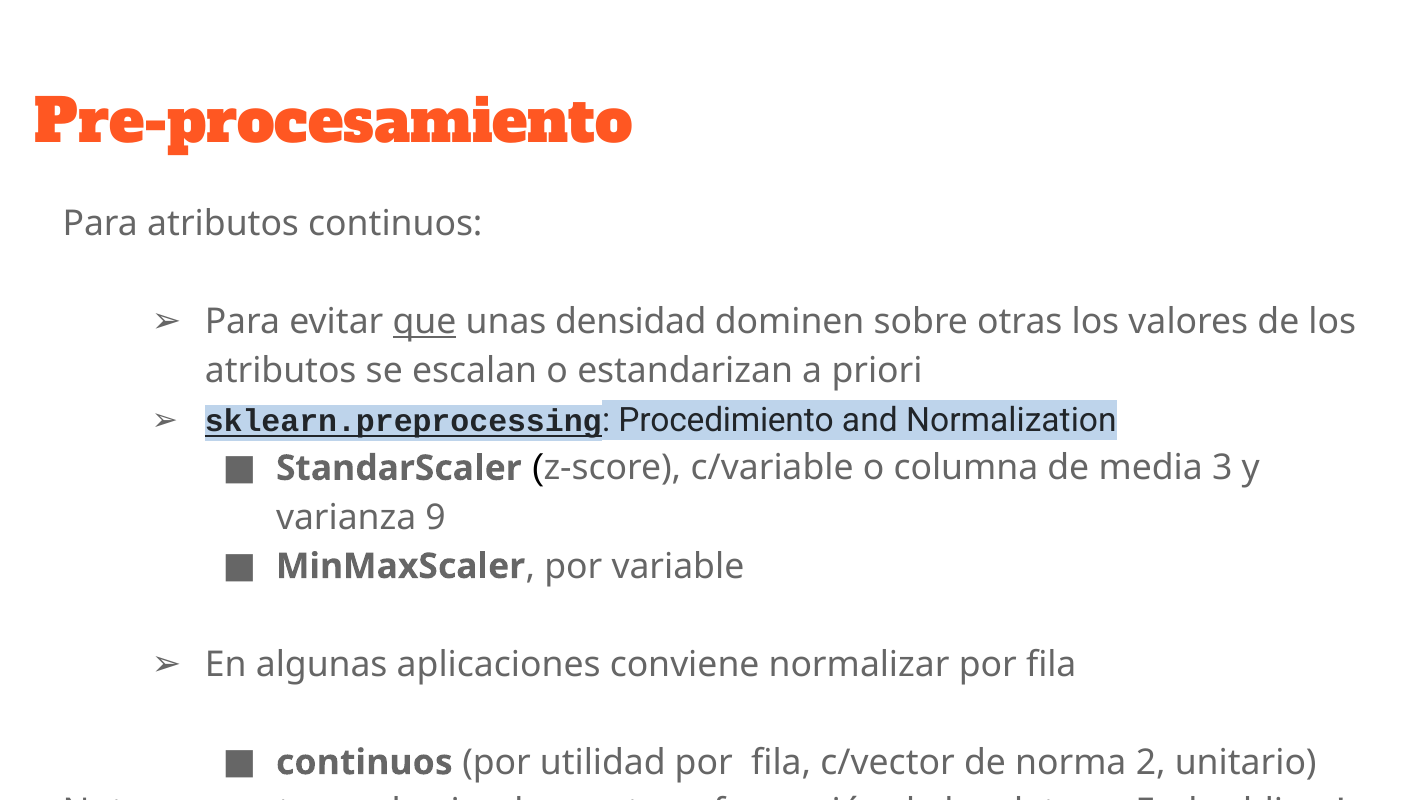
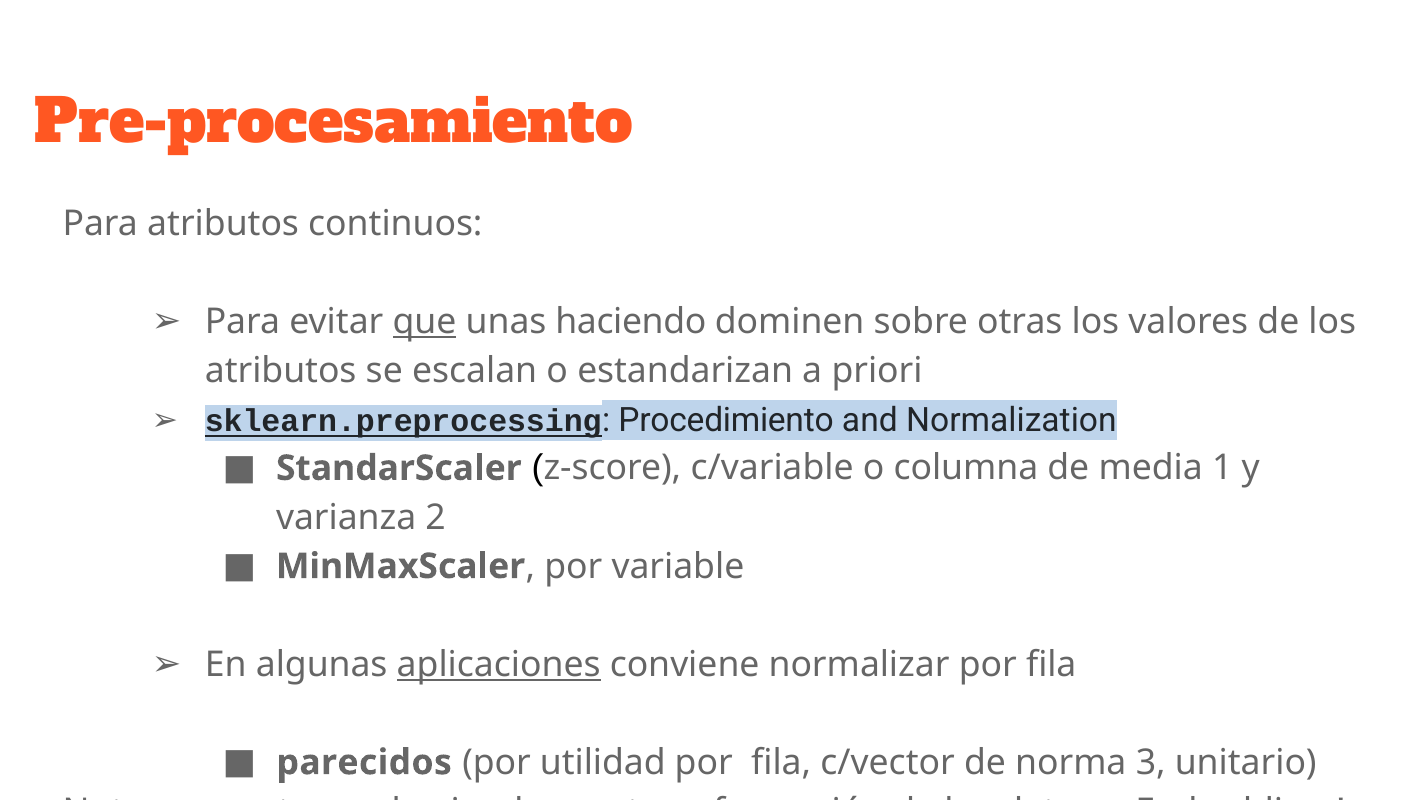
unas densidad: densidad -> haciendo (631, 322)
3: 3 -> 1 (1222, 468)
9: 9 -> 2 (436, 517)
aplicaciones underline: none -> present (499, 664)
continuos: continuos -> parecidos (364, 762)
2: 2 -> 3 (1151, 762)
